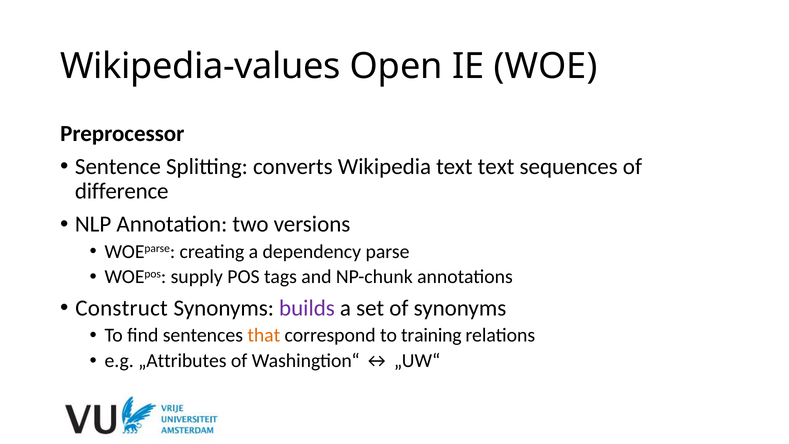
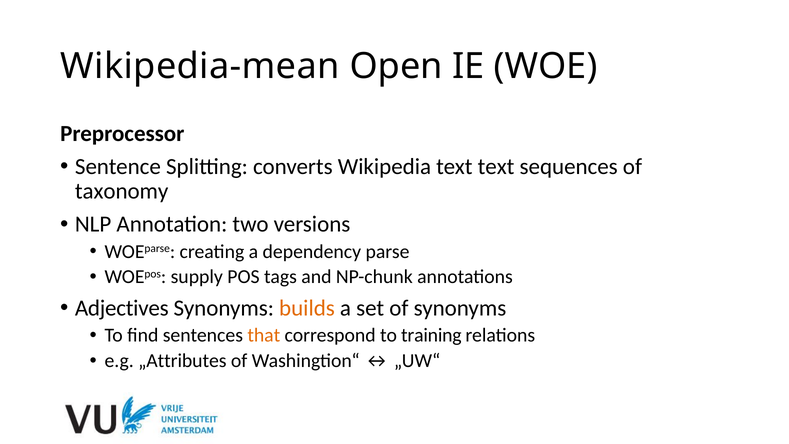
Wikipedia-values: Wikipedia-values -> Wikipedia-mean (200, 66)
difference: difference -> taxonomy (122, 191)
Construct: Construct -> Adjectives (122, 308)
builds colour: purple -> orange (307, 308)
